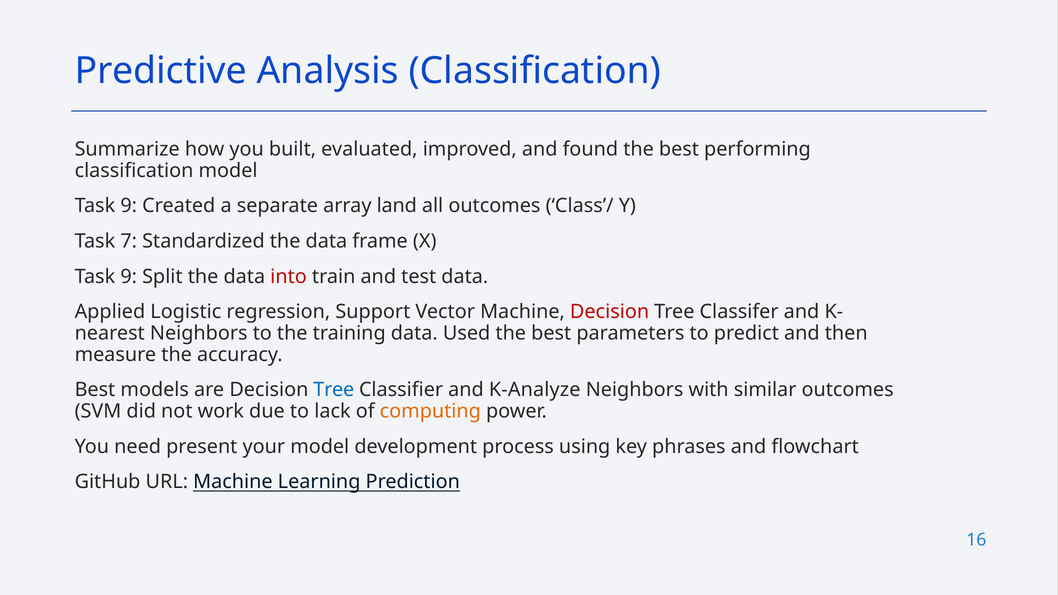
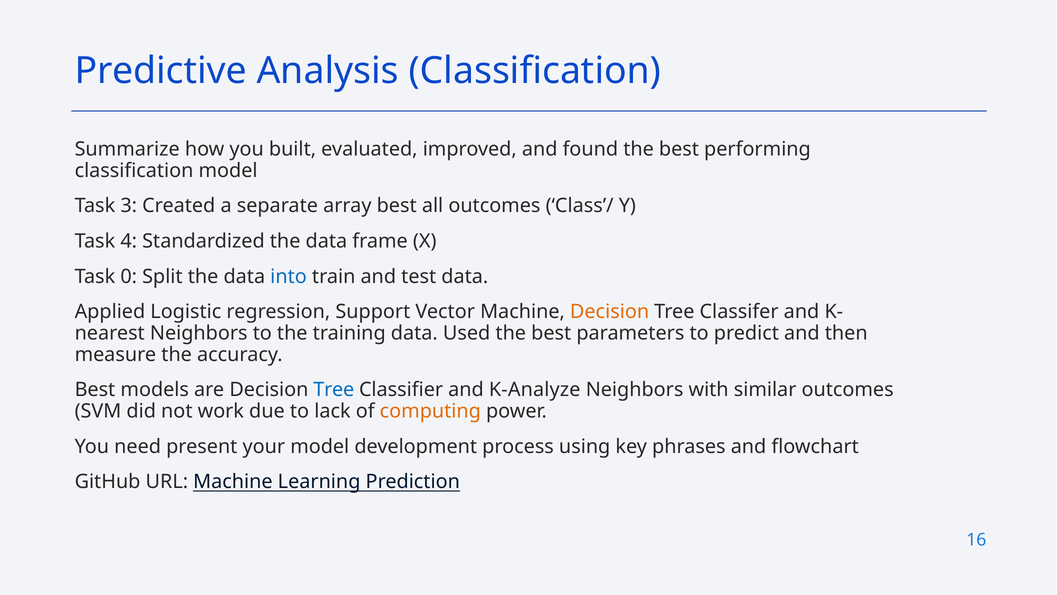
9: 9 -> 3 (129, 206)
array land: land -> best (397, 206)
7: 7 -> 4 (129, 241)
9: 9 -> 0 (129, 277)
into colour: red -> blue (289, 277)
Decision colour: red -> orange (610, 312)
